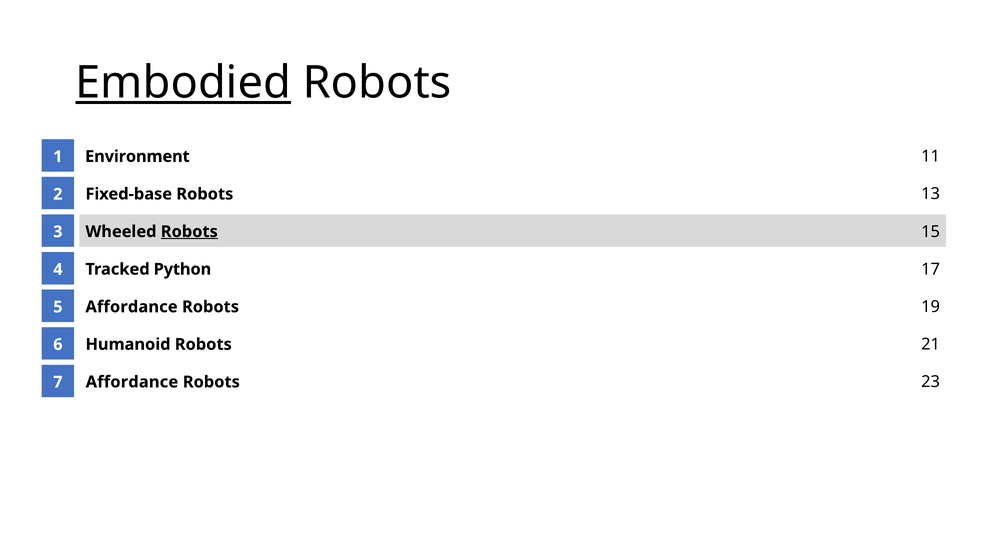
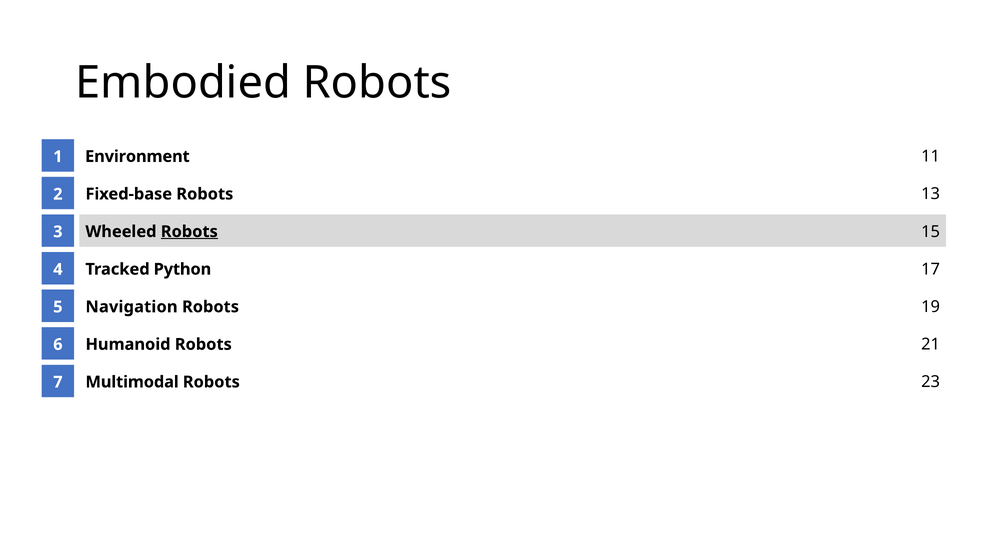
Embodied underline: present -> none (183, 83)
Affordance: Affordance -> Navigation (132, 307)
Affordance: Affordance -> Multimodal (132, 382)
